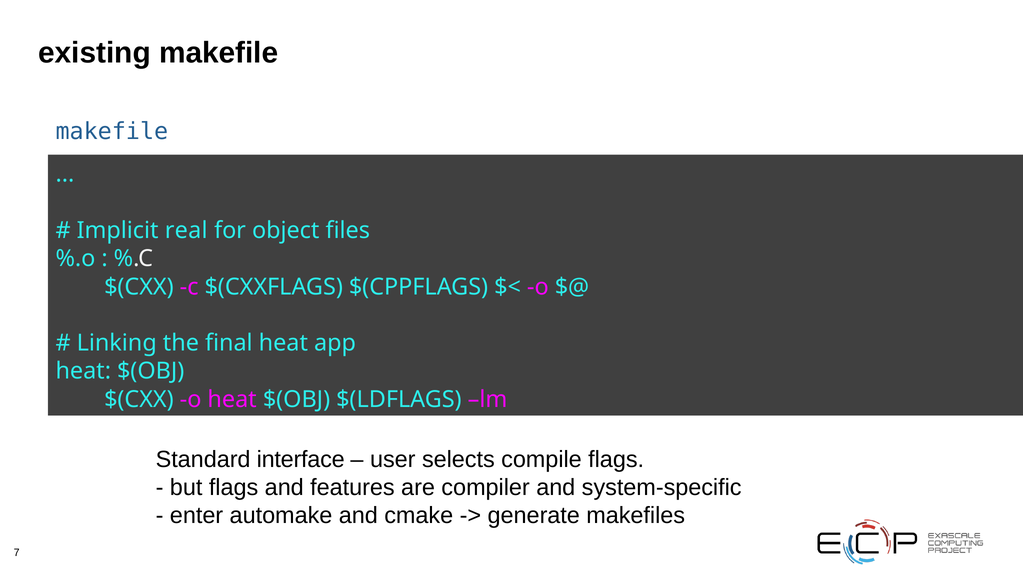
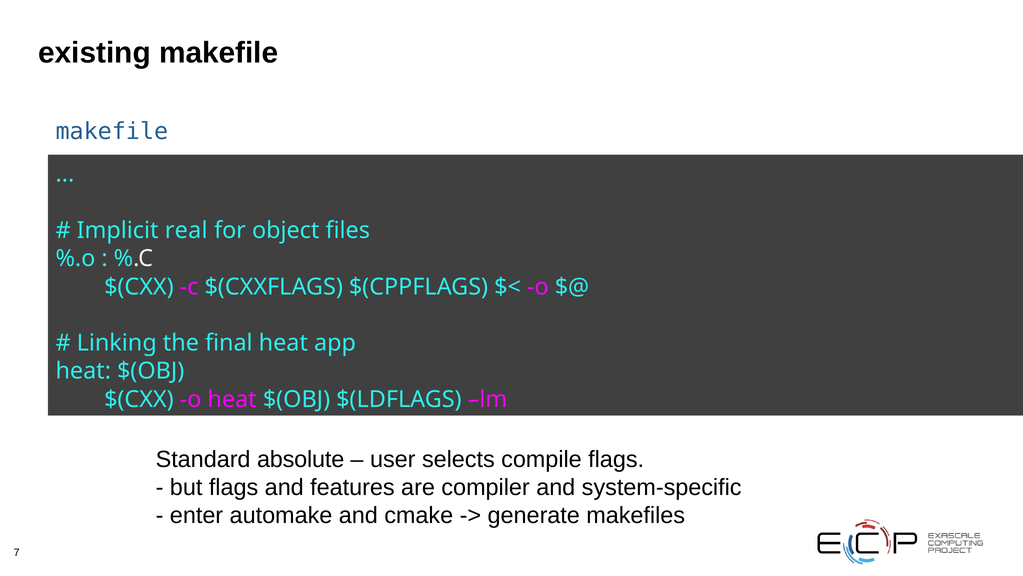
interface: interface -> absolute (301, 459)
